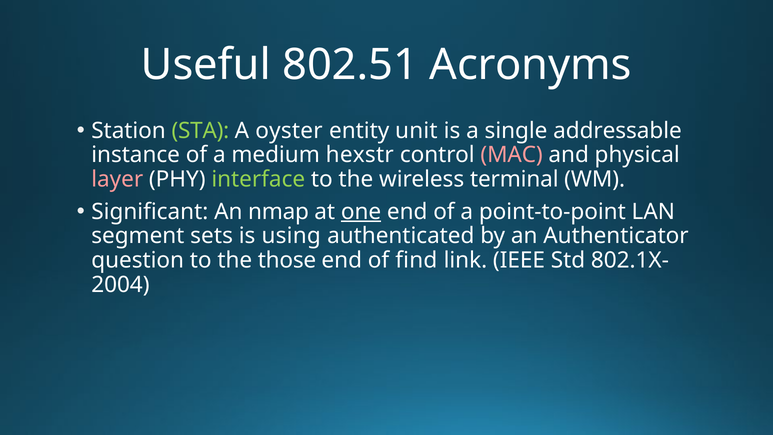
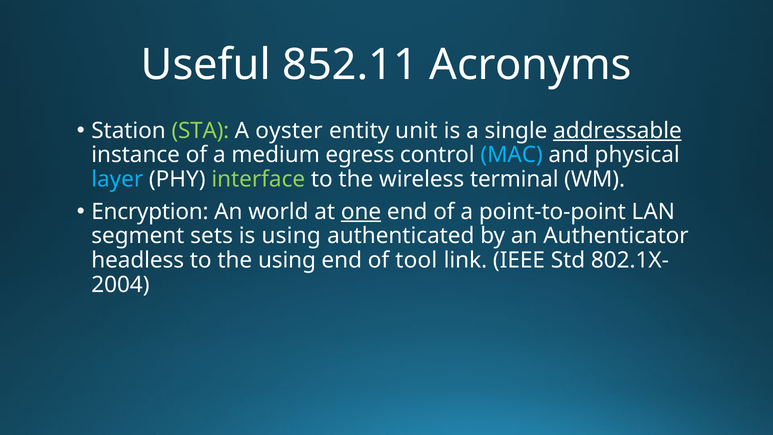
802.51: 802.51 -> 852.11 (350, 65)
addressable underline: none -> present (617, 131)
hexstr: hexstr -> egress (360, 155)
MAC colour: pink -> light blue (512, 155)
layer colour: pink -> light blue (117, 179)
Significant: Significant -> Encryption (150, 212)
nmap: nmap -> world (278, 212)
question: question -> headless (138, 260)
the those: those -> using (287, 260)
find: find -> tool (416, 260)
